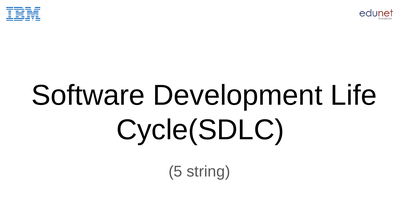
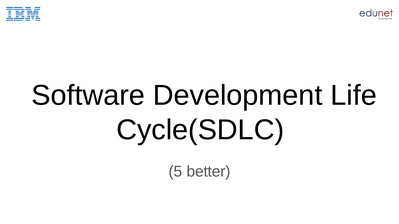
string: string -> better (209, 172)
